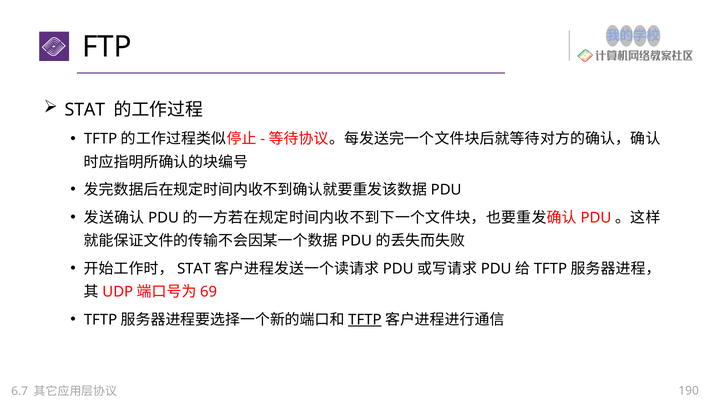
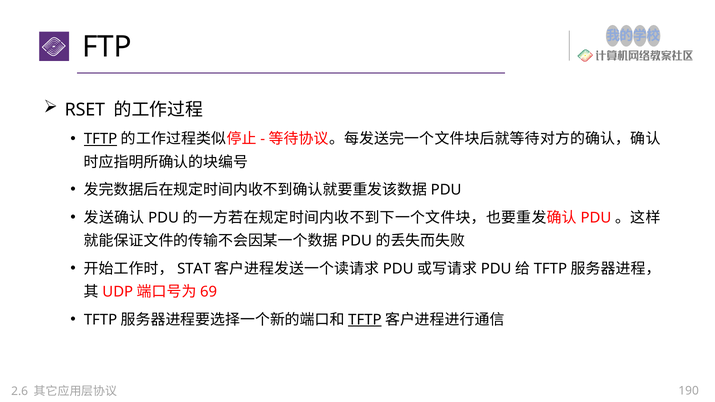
STAT: STAT -> RSET (85, 110)
TFTP underline: none -> present (101, 139)
6.7: 6.7 -> 2.6 (20, 391)
